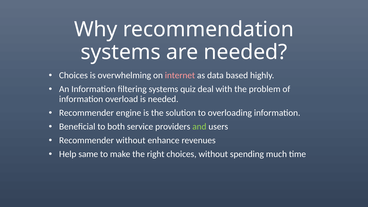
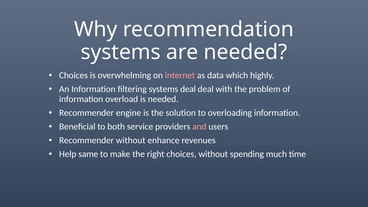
based: based -> which (237, 75)
systems quiz: quiz -> deal (188, 89)
and colour: light green -> pink (199, 127)
